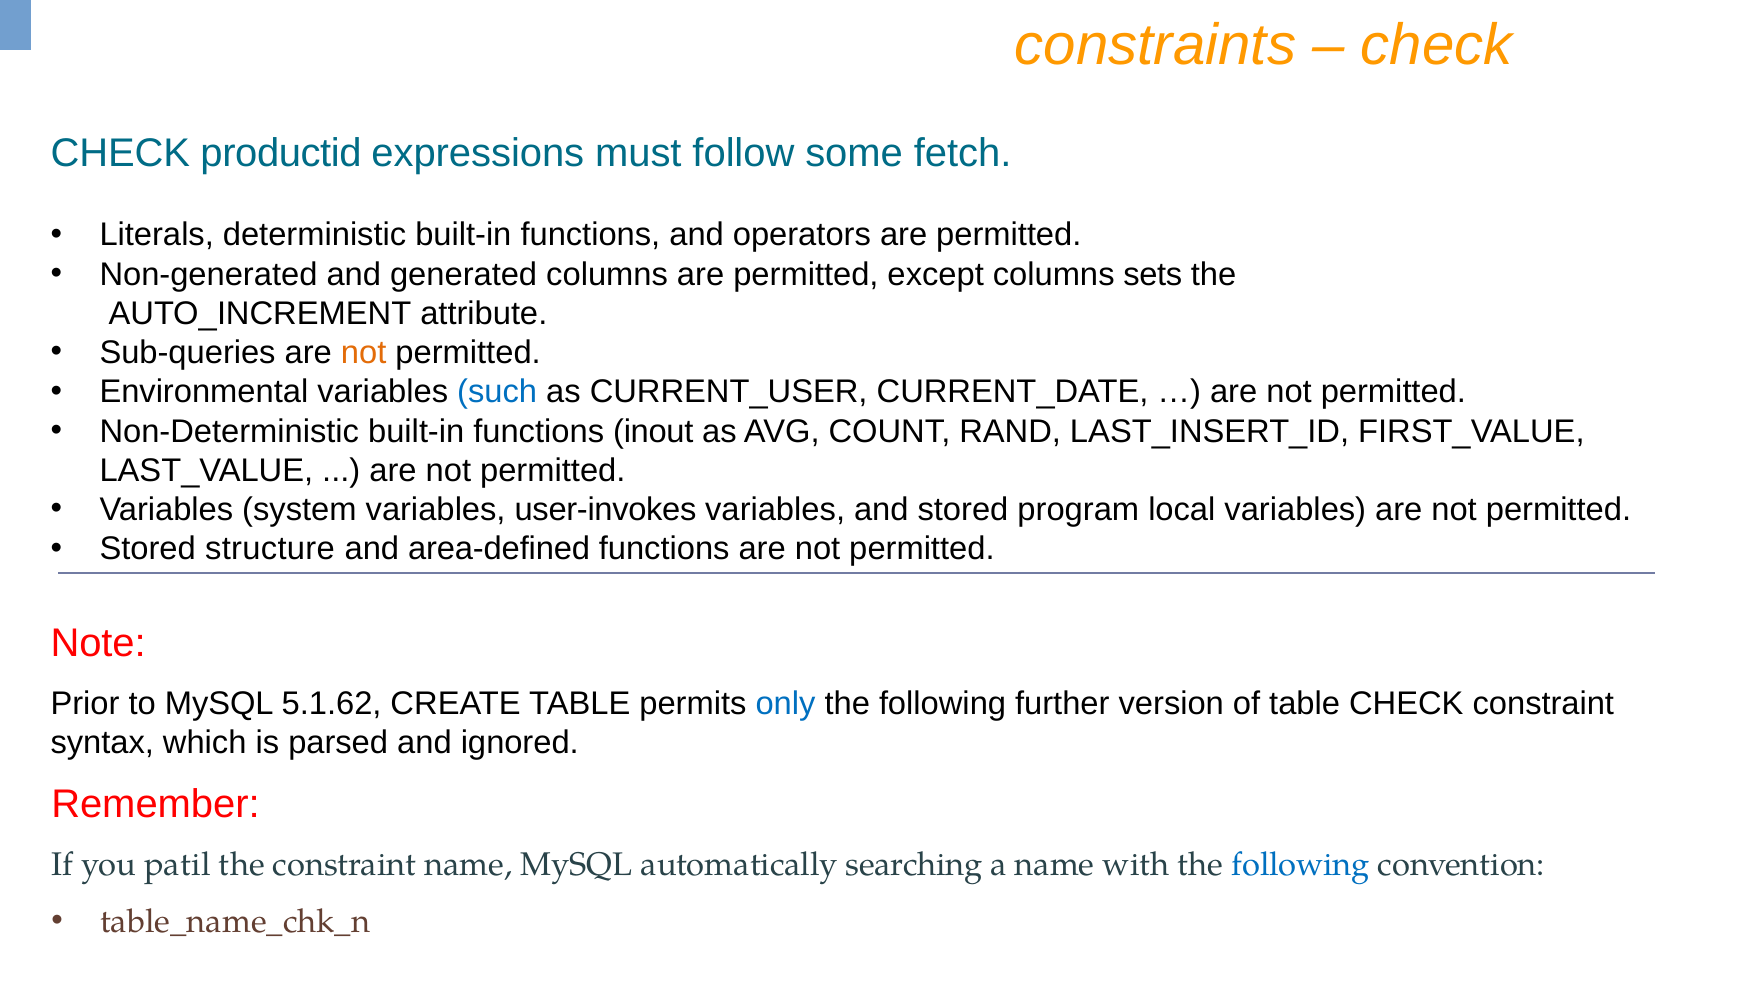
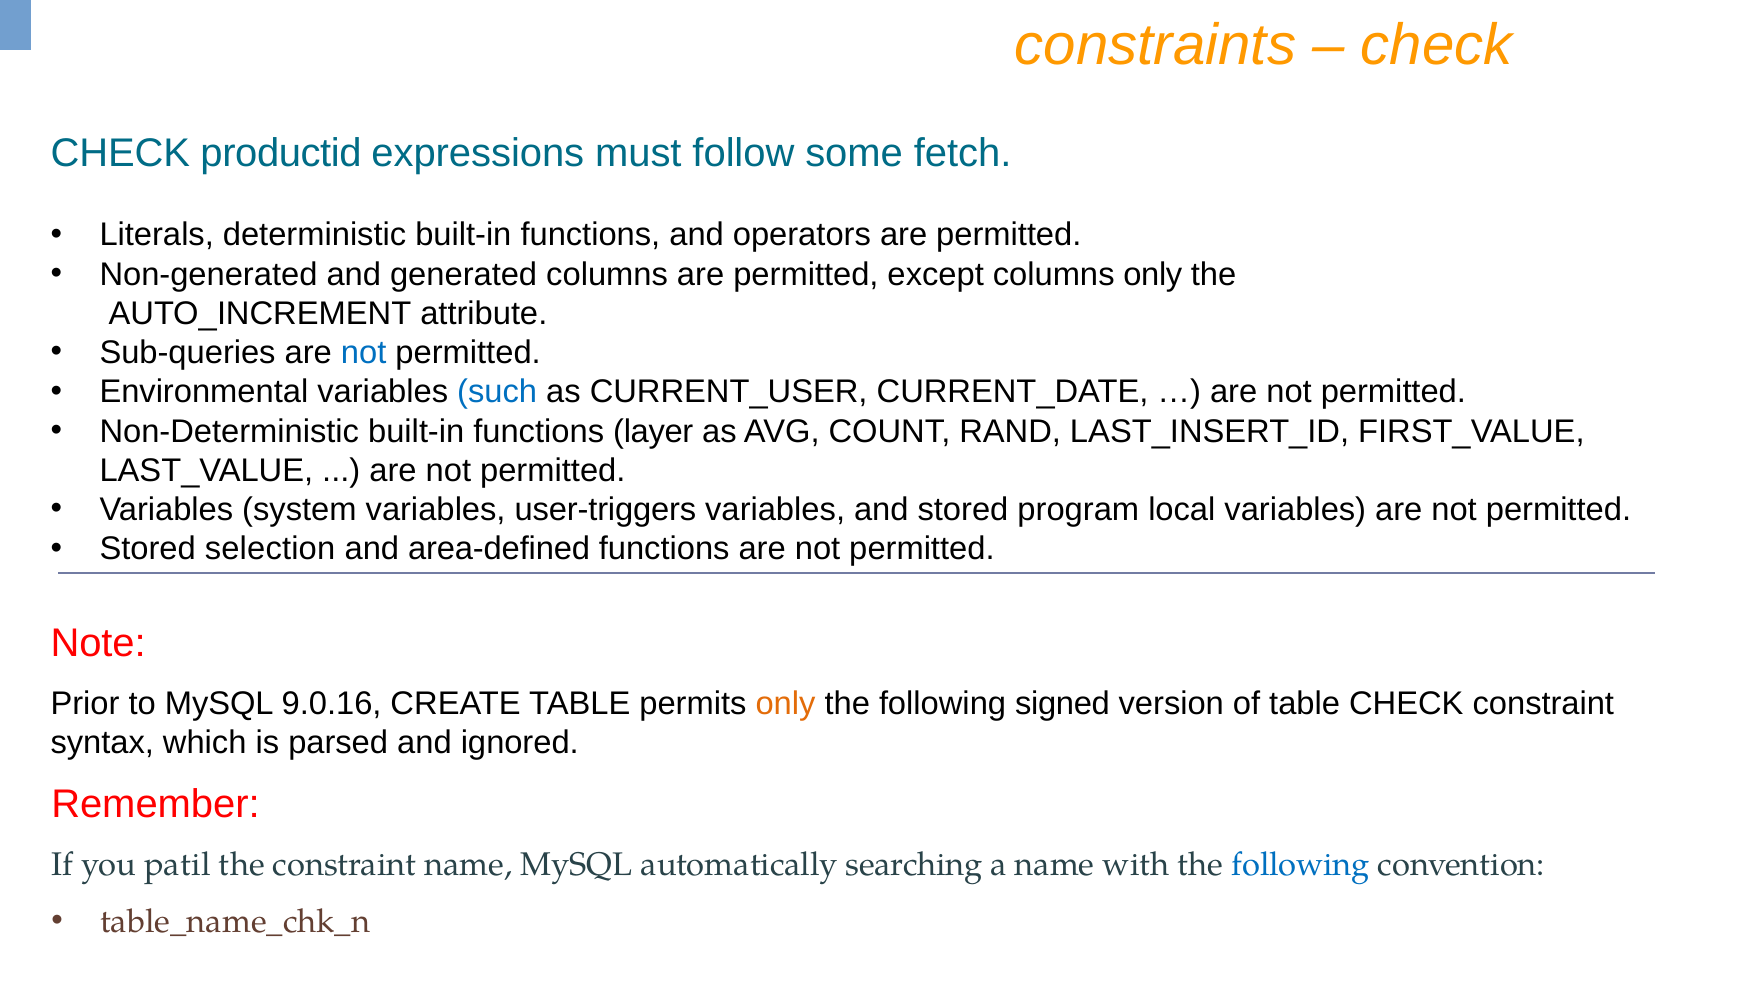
columns sets: sets -> only (1153, 274)
not colour: orange -> blue (364, 353)
inout: inout -> layer (653, 431)
user-invokes: user-invokes -> user-triggers (605, 510)
structure: structure -> selection (270, 549)
5.1.62: 5.1.62 -> 9.0.16 (332, 704)
only colour: blue -> orange (786, 704)
further: further -> signed (1062, 704)
